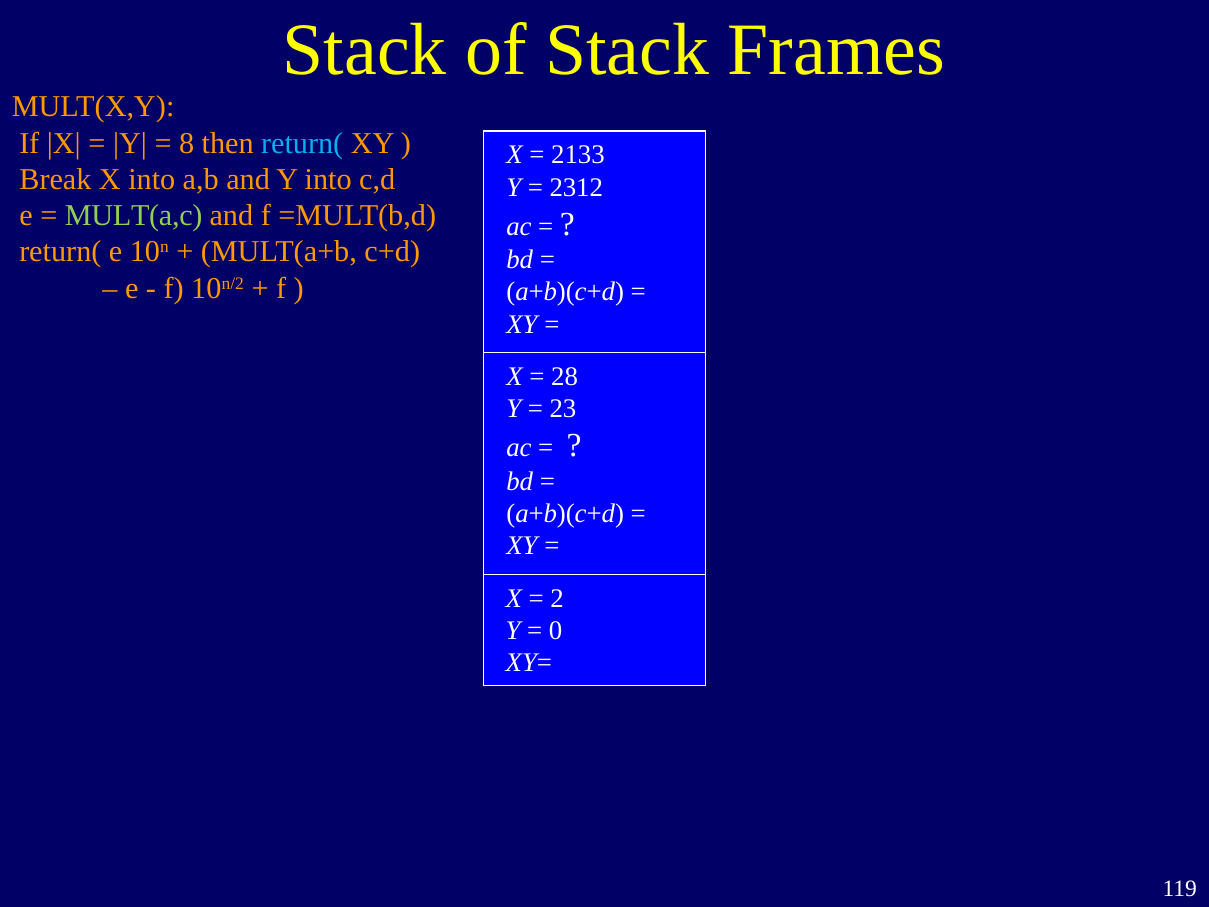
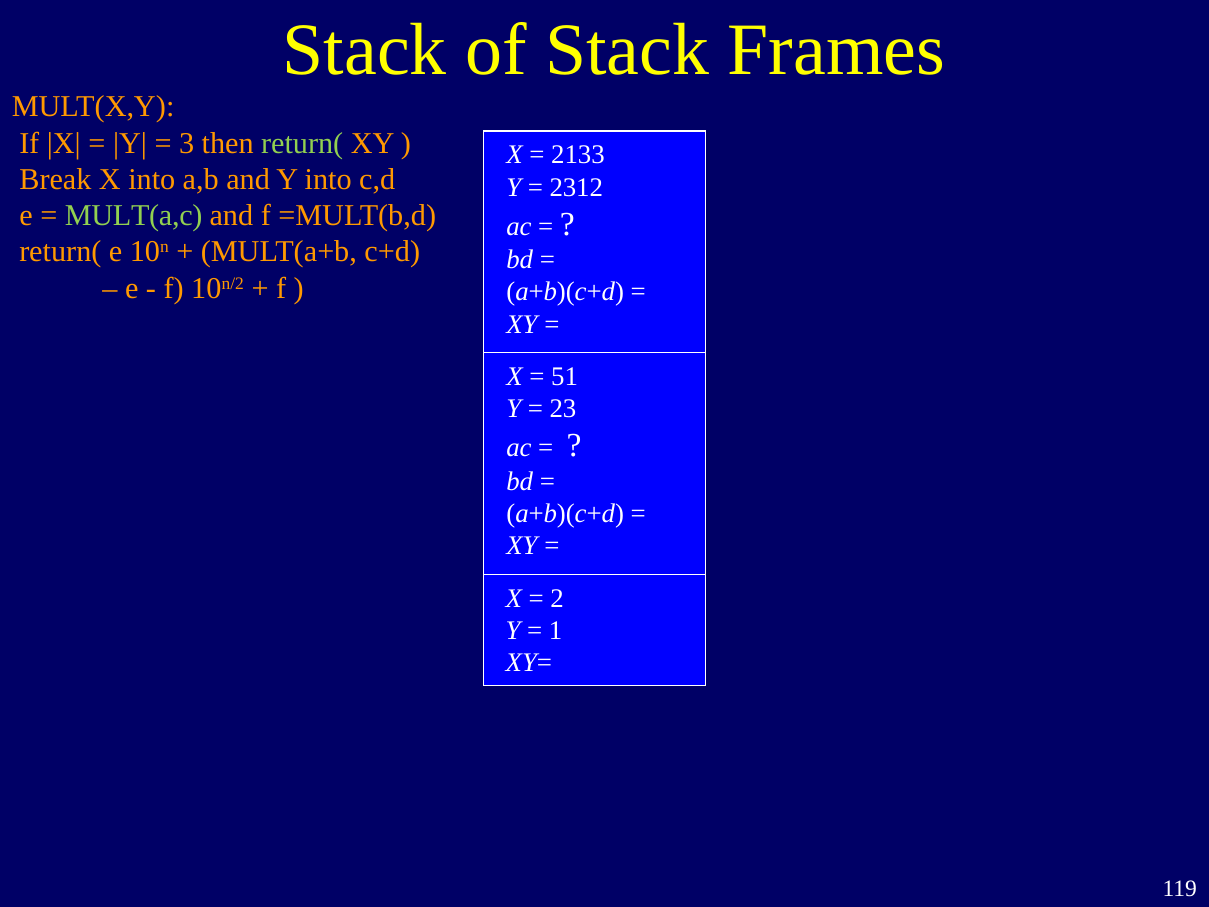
8: 8 -> 3 (187, 143)
return( colour: light blue -> light green (302, 143)
28: 28 -> 51 (565, 376)
0: 0 -> 1 (556, 630)
